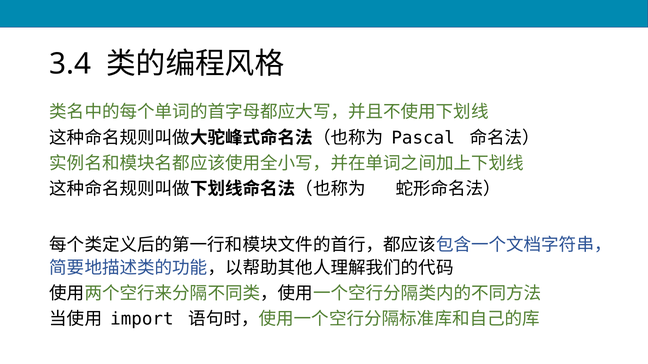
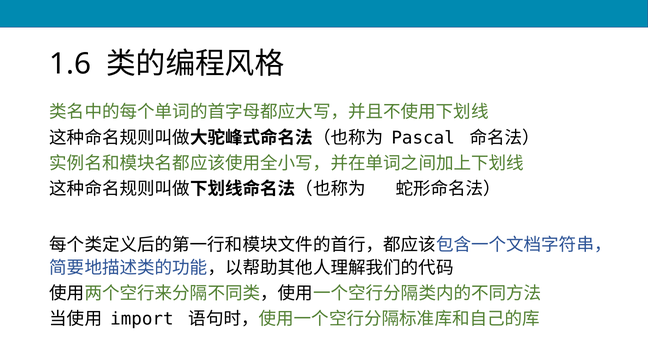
3.4: 3.4 -> 1.6 (70, 64)
